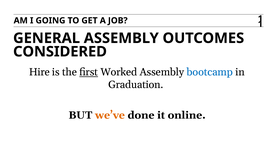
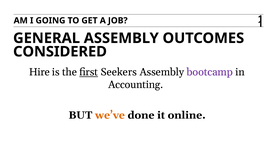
Worked: Worked -> Seekers (119, 72)
bootcamp colour: blue -> purple (210, 72)
Graduation: Graduation -> Accounting (136, 85)
